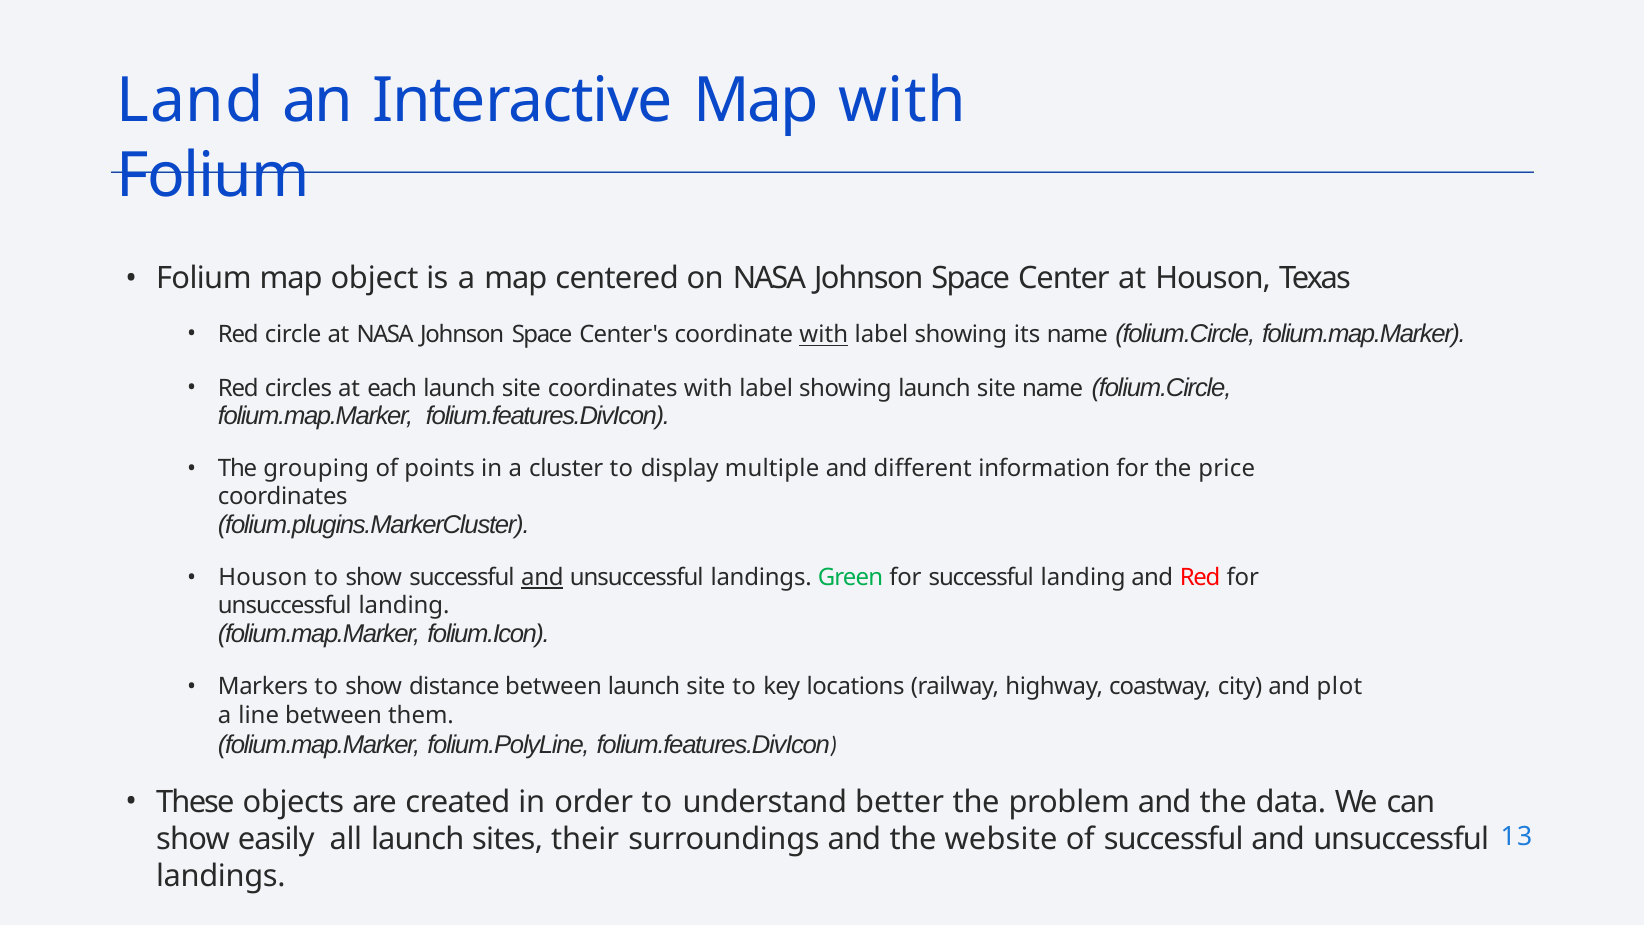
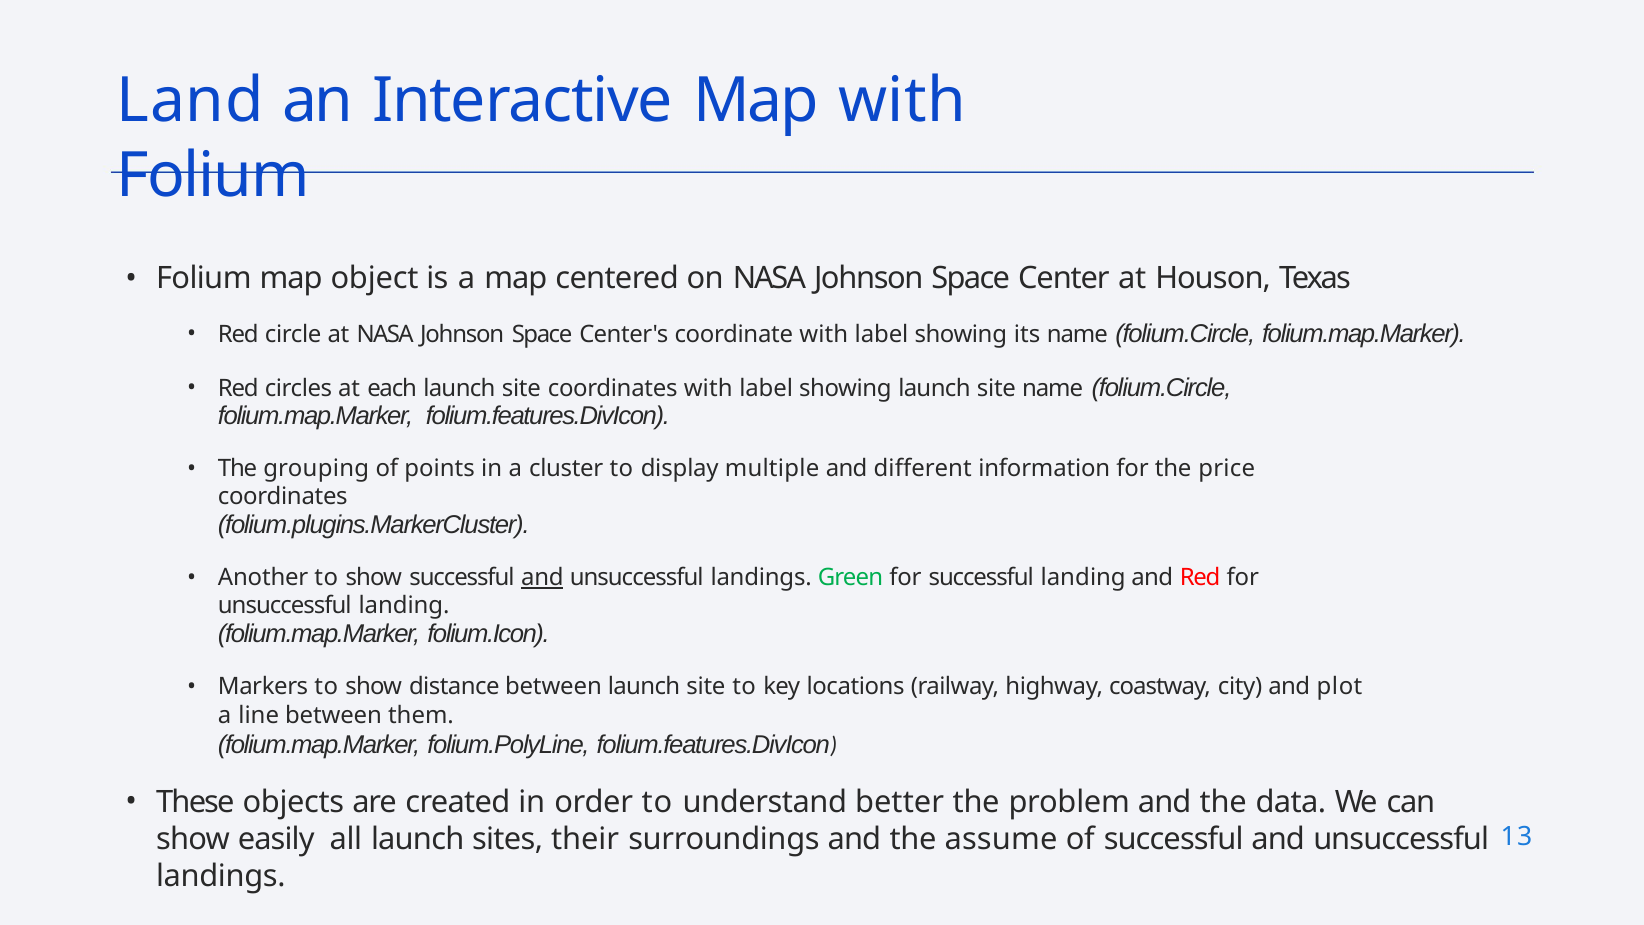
with underline: present -> none (824, 335)
Houson: Houson -> Another (263, 577)
website: website -> assume (1001, 839)
